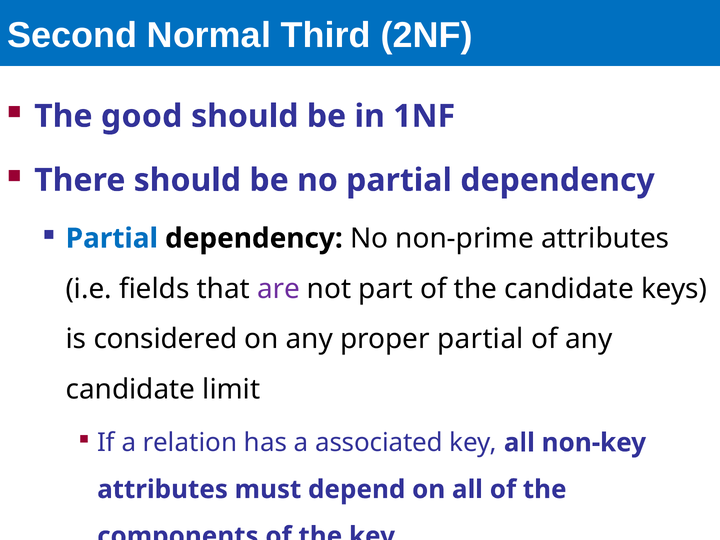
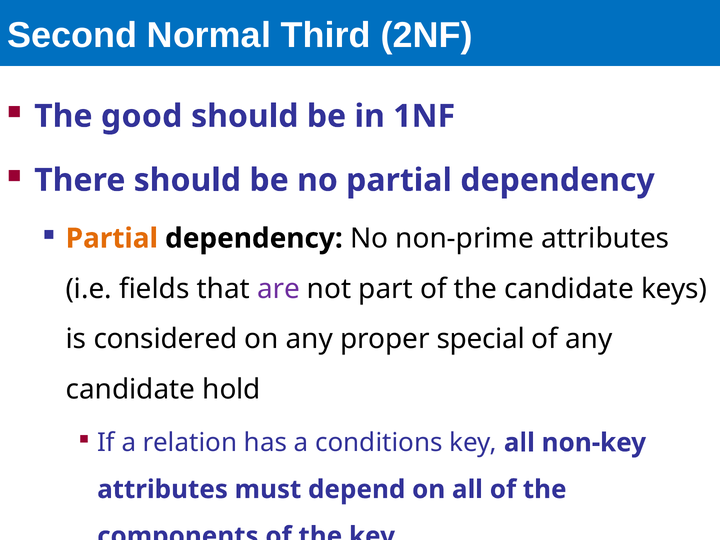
Partial colour: blue -> orange (112, 238)
proper partial: partial -> special (481, 339)
limit: limit -> hold (231, 390)
associated: associated -> conditions (379, 443)
